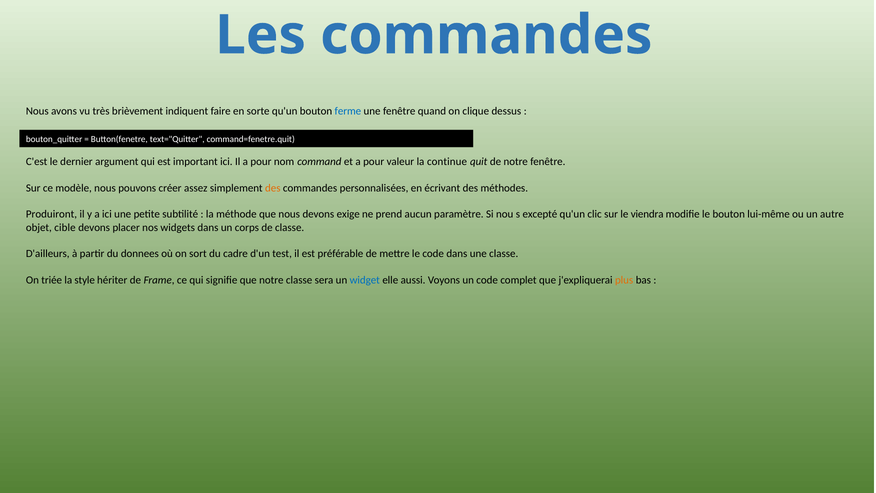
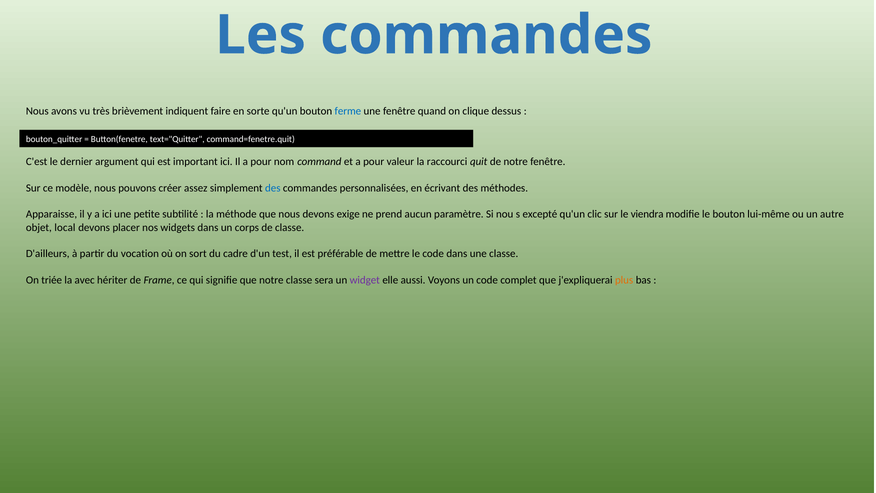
continue: continue -> raccourci (447, 162)
des colour: orange -> blue (273, 188)
Produiront: Produiront -> Apparaisse (52, 214)
cible: cible -> local (65, 227)
donnees: donnees -> vocation (140, 254)
style: style -> avec (85, 280)
widget colour: blue -> purple (365, 280)
